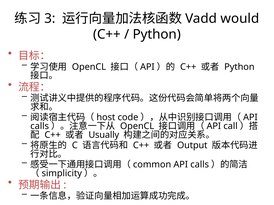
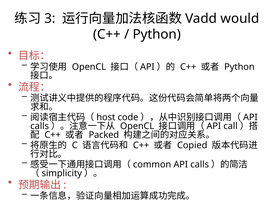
Usually: Usually -> Packed (104, 135)
Output: Output -> Copied (192, 146)
